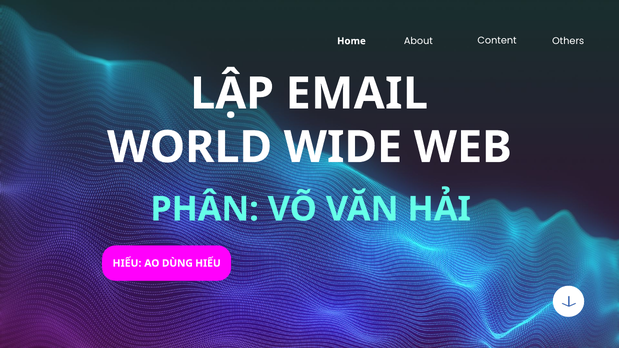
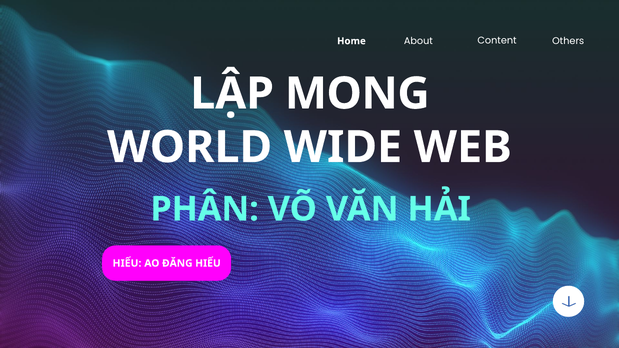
EMAIL: EMAIL -> MONG (357, 94)
DÙNG: DÙNG -> ĐĂNG (177, 263)
